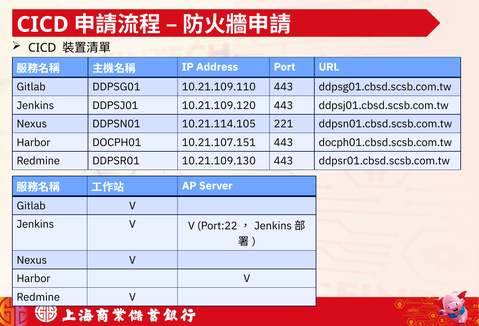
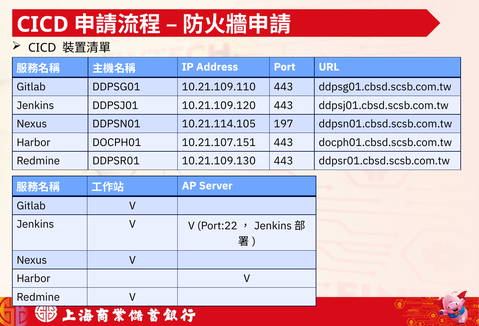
221: 221 -> 197 (284, 124)
